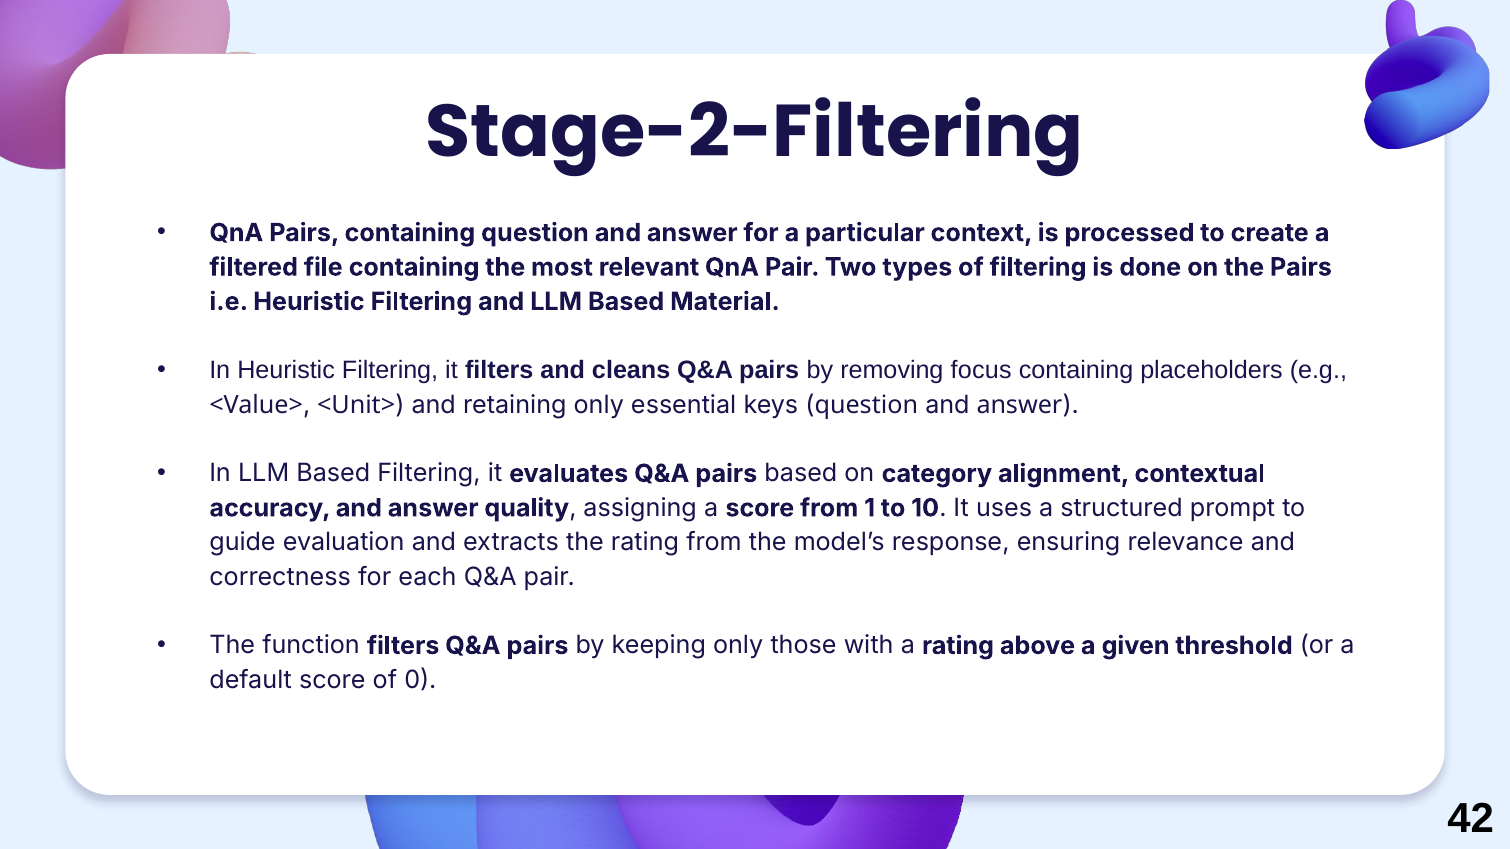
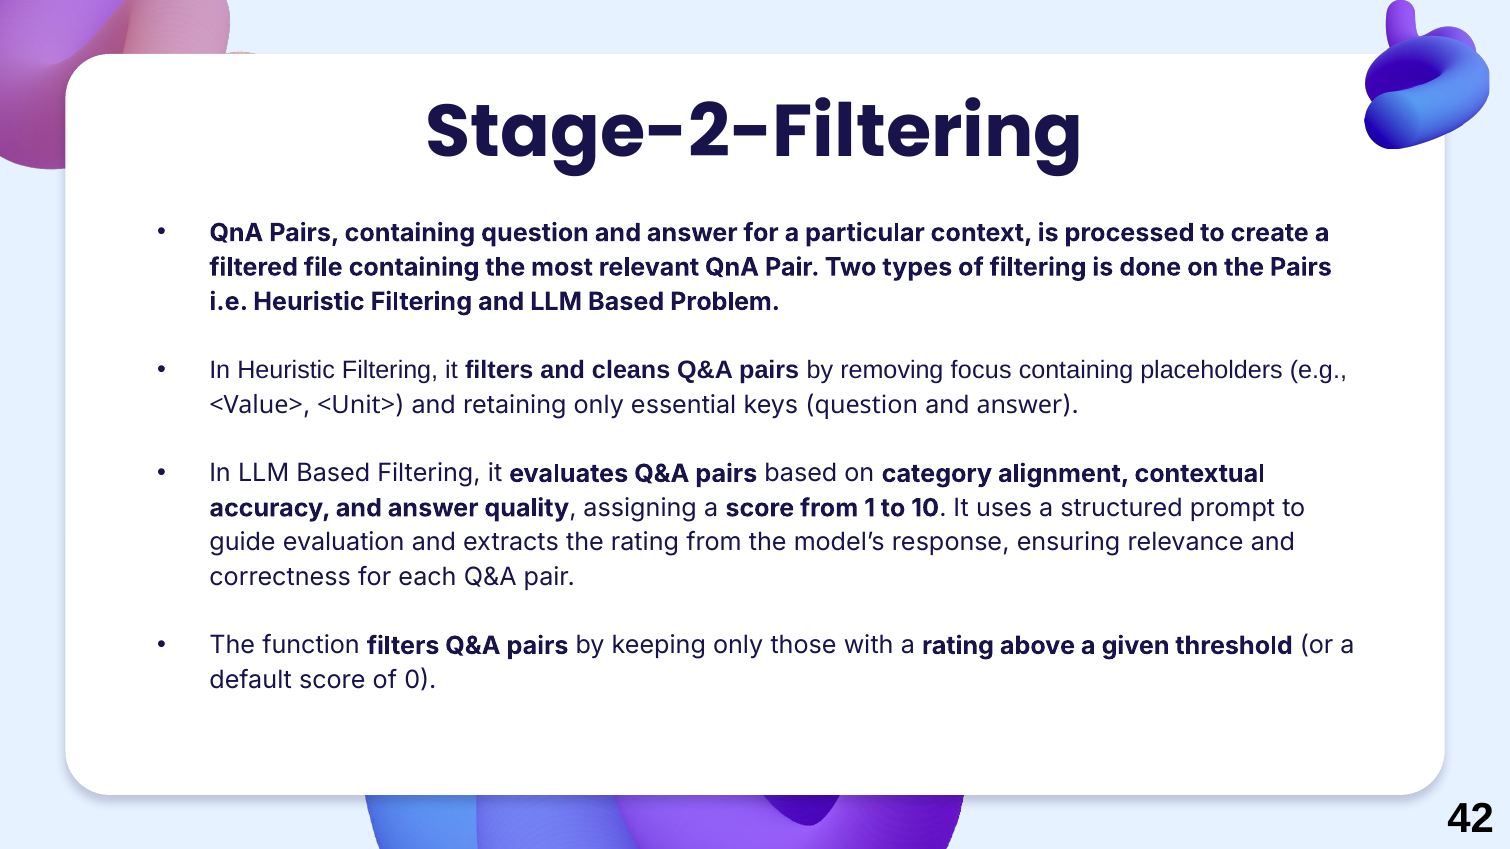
Material: Material -> Problem (725, 302)
